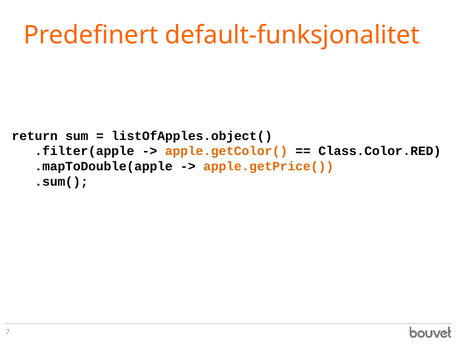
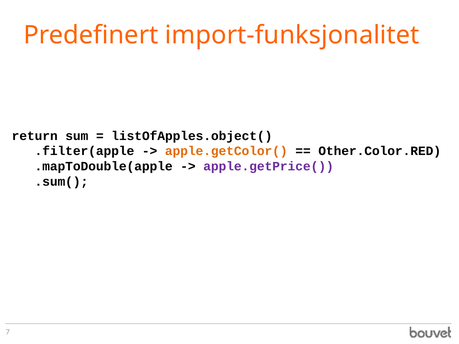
default-funksjonalitet: default-funksjonalitet -> import-funksjonalitet (292, 35)
Class.Color.RED: Class.Color.RED -> Other.Color.RED (380, 151)
apple.getPrice( colour: orange -> purple (268, 167)
